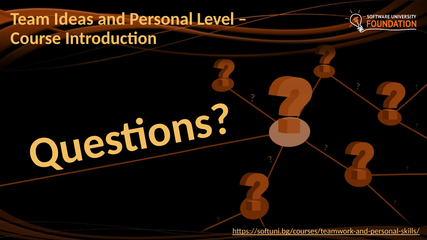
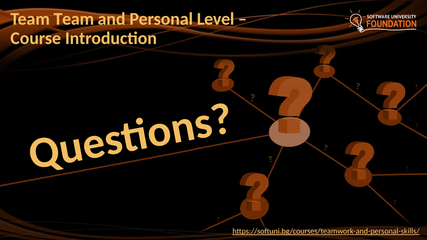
Team Ideas: Ideas -> Team (74, 19)
